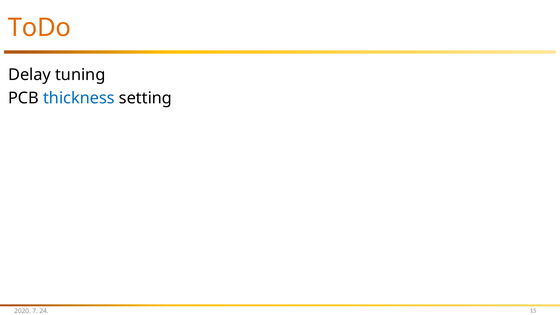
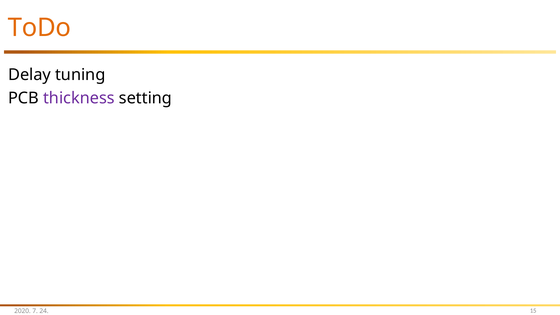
thickness colour: blue -> purple (79, 98)
